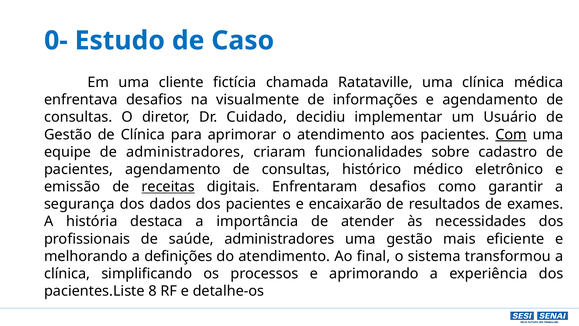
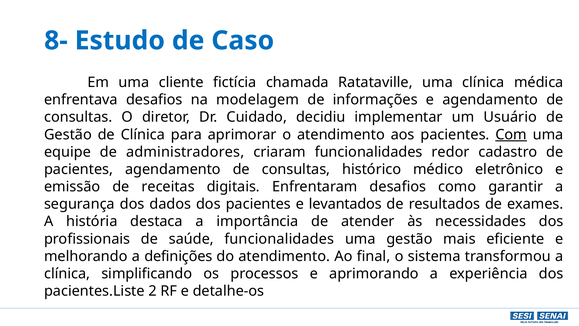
0-: 0- -> 8- (56, 41)
visualmente: visualmente -> modelagem (258, 100)
sobre: sobre -> redor (451, 152)
receitas underline: present -> none (168, 187)
encaixarão: encaixarão -> levantados (345, 204)
saúde administradores: administradores -> funcionalidades (279, 239)
8: 8 -> 2 (153, 291)
